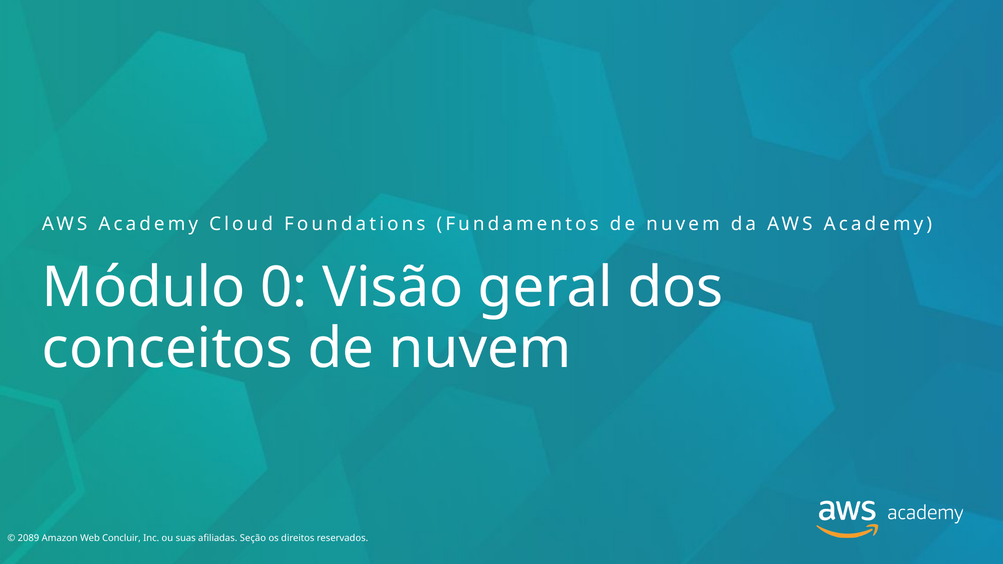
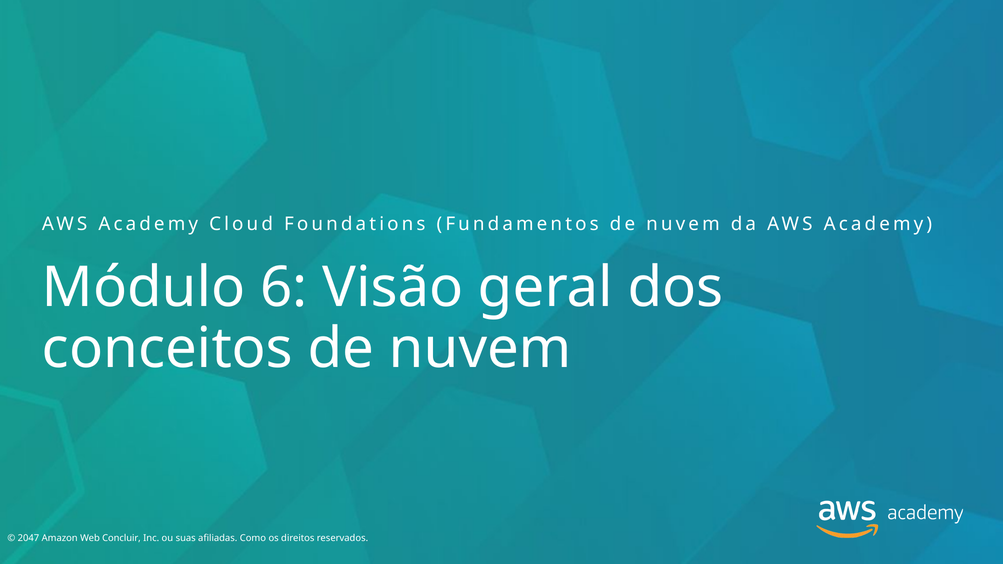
0: 0 -> 6 (284, 288)
2089: 2089 -> 2047 (28, 539)
Seção: Seção -> Como (253, 539)
